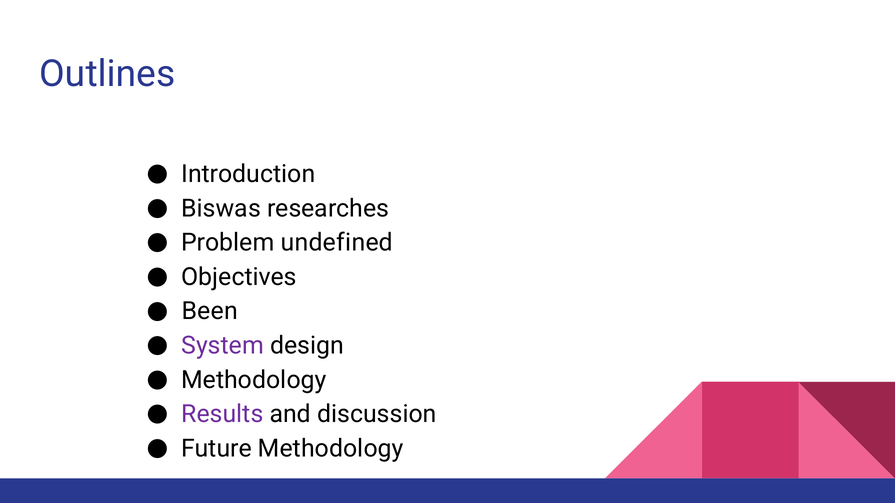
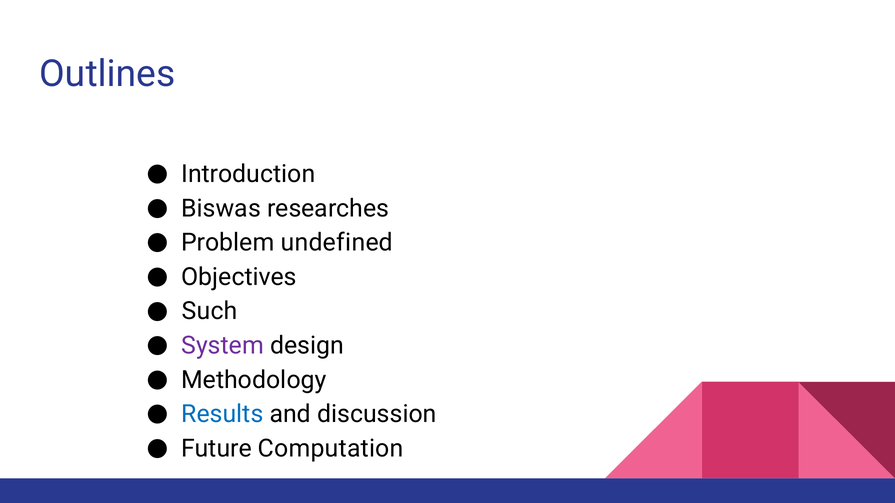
Been: Been -> Such (210, 312)
Results colour: purple -> blue (222, 414)
Future Methodology: Methodology -> Computation (331, 449)
